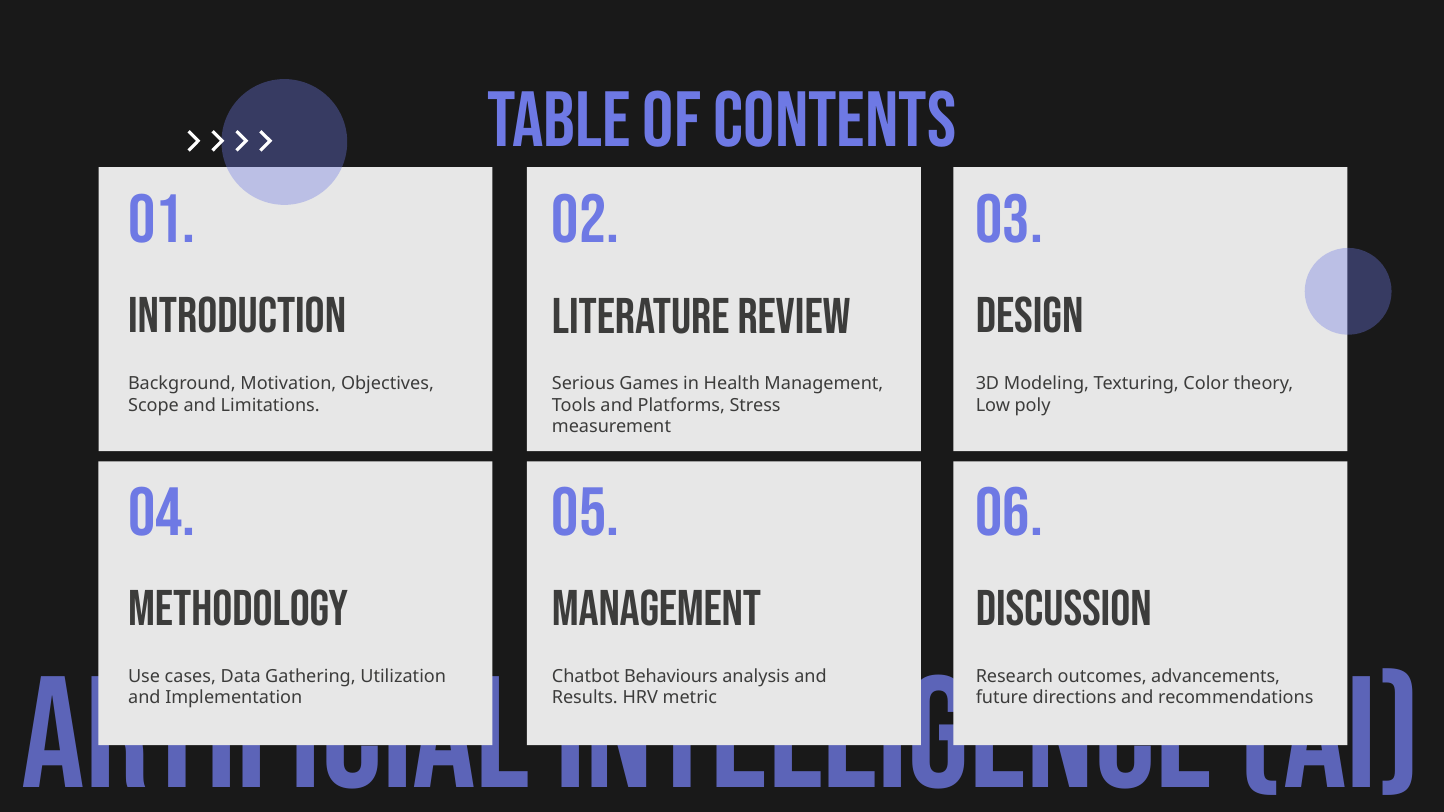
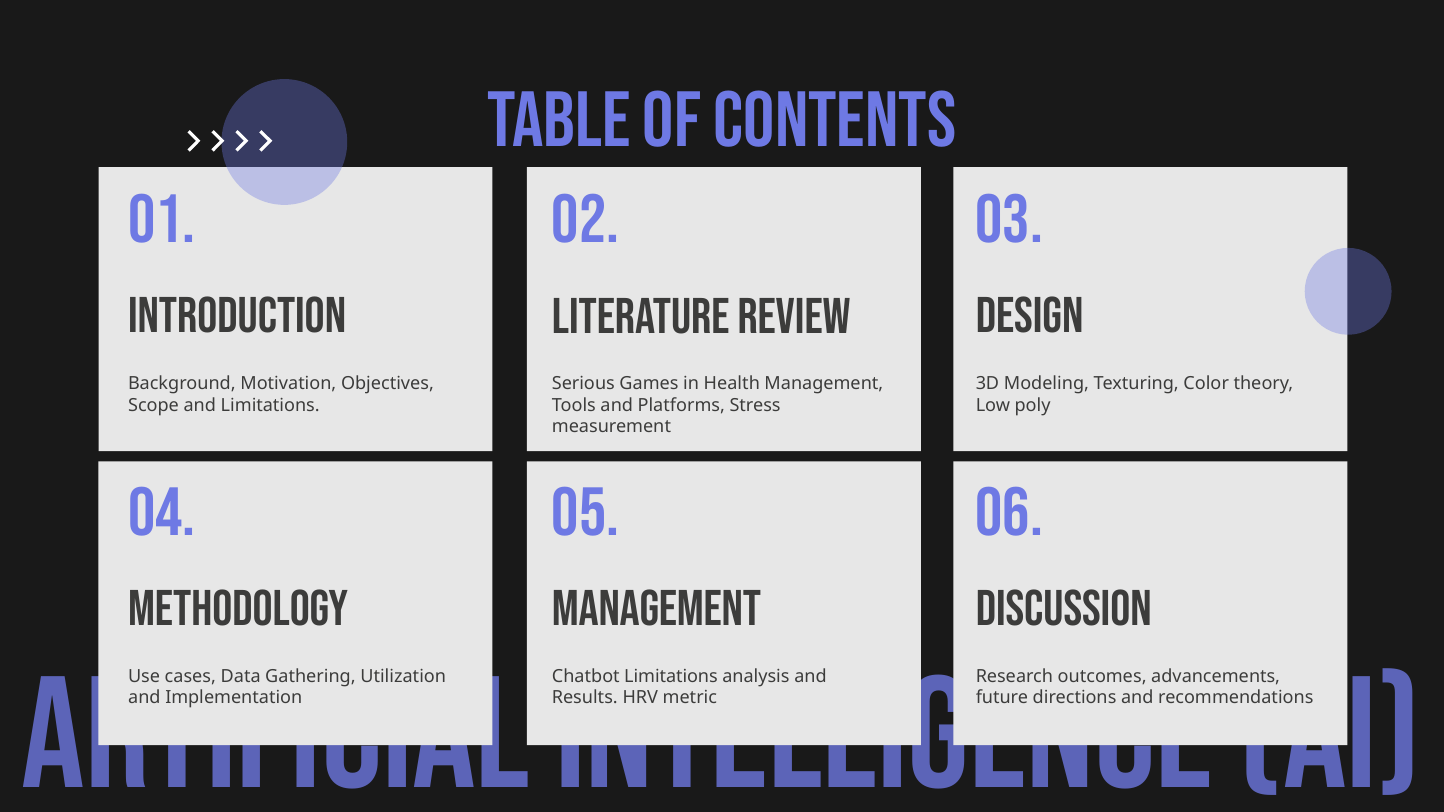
Chatbot Behaviours: Behaviours -> Limitations (671, 676)
